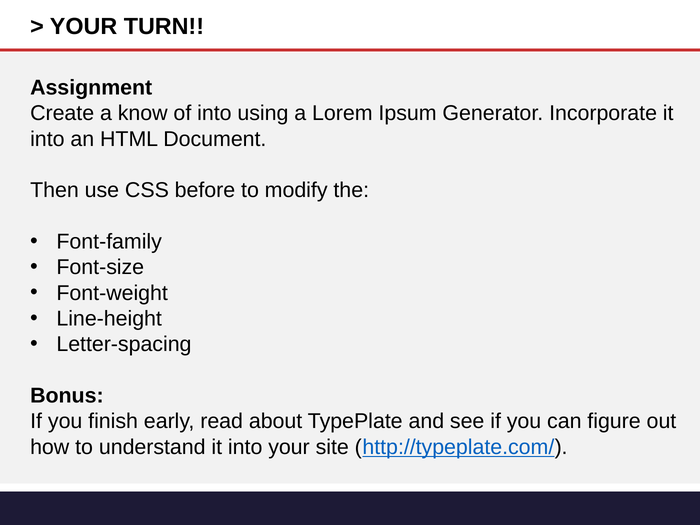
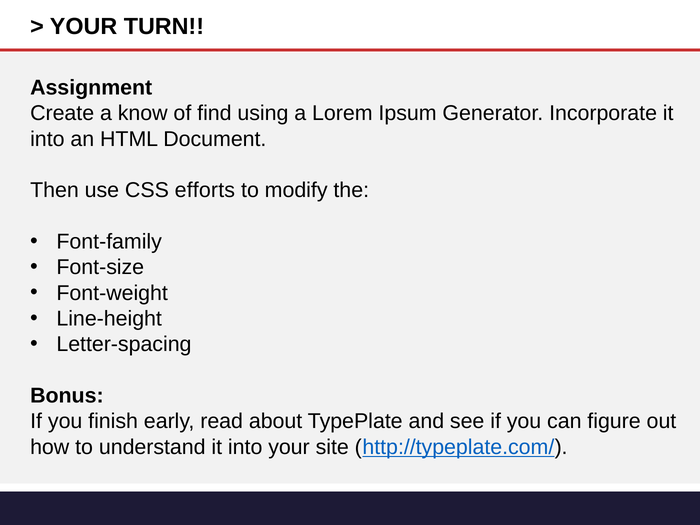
of into: into -> find (214, 113)
before: before -> efforts (205, 190)
